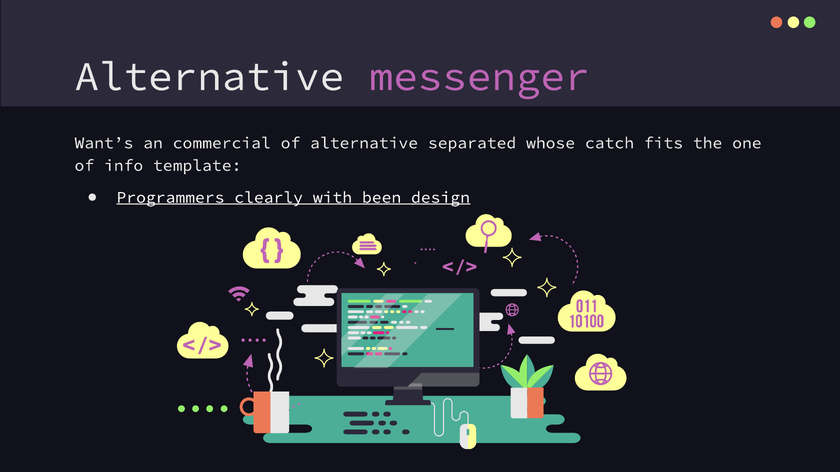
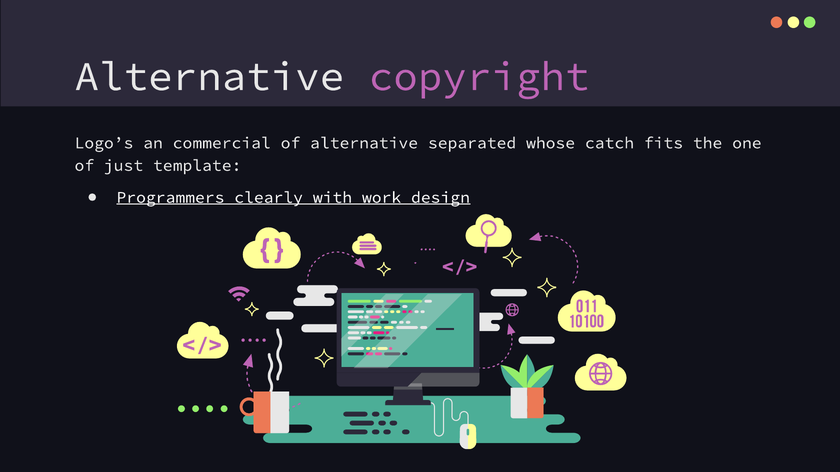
messenger: messenger -> copyright (479, 77)
Want’s: Want’s -> Logo’s (104, 143)
info: info -> just (124, 166)
been: been -> work (382, 198)
